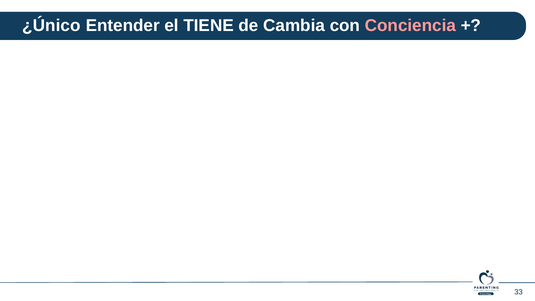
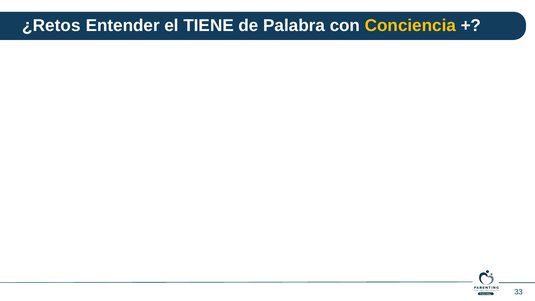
¿Único: ¿Único -> ¿Retos (51, 26)
Cambia: Cambia -> Palabra (294, 26)
Conciencia colour: pink -> yellow (410, 26)
